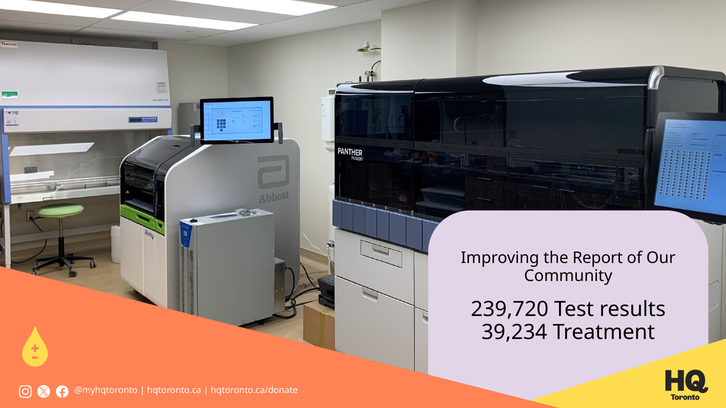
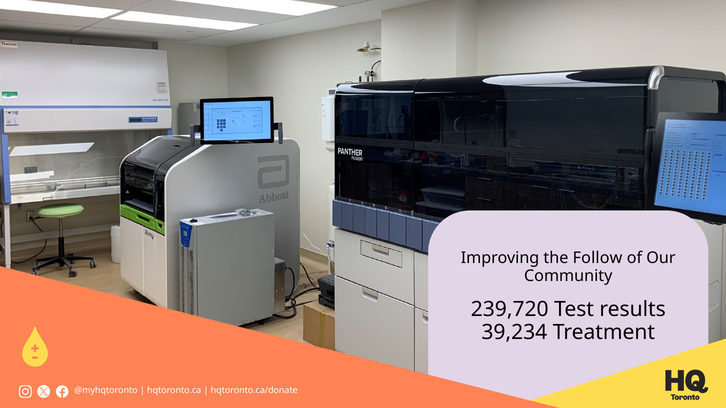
Report: Report -> Follow (598, 258)
